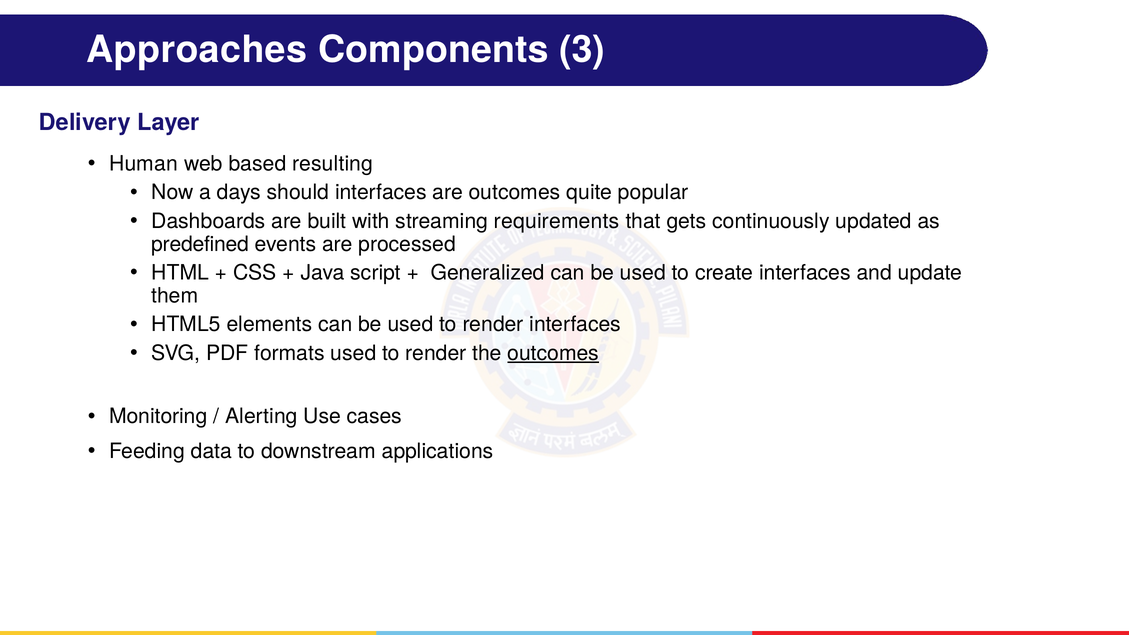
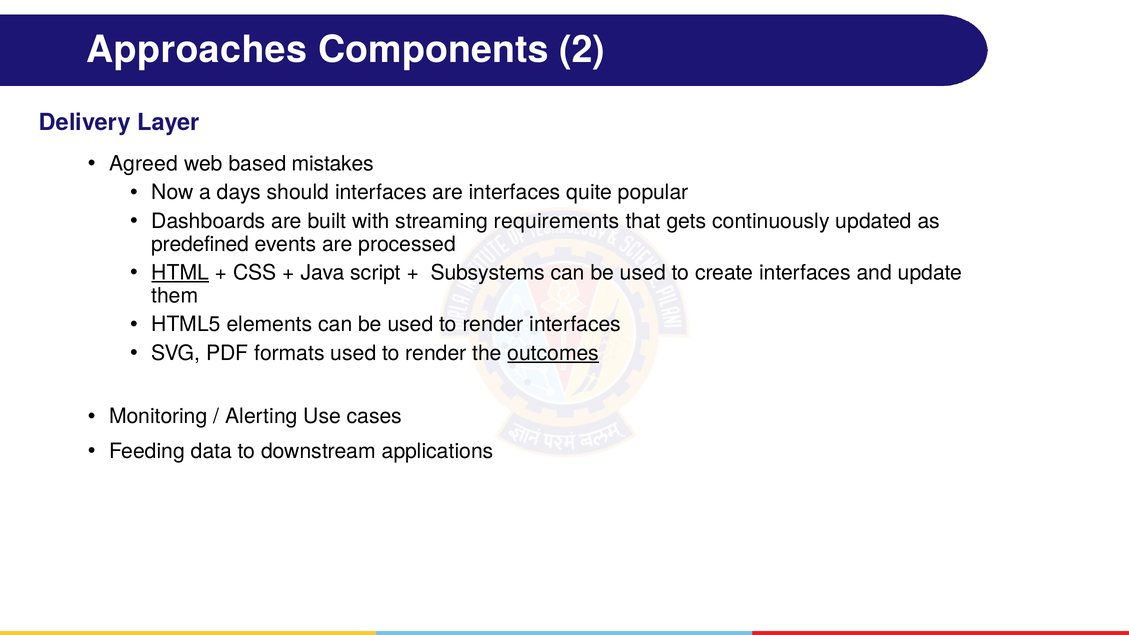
3: 3 -> 2 (582, 50)
Human: Human -> Agreed (144, 164)
resulting: resulting -> mistakes (333, 164)
are outcomes: outcomes -> interfaces (515, 192)
HTML underline: none -> present (180, 273)
Generalized: Generalized -> Subsystems (488, 273)
